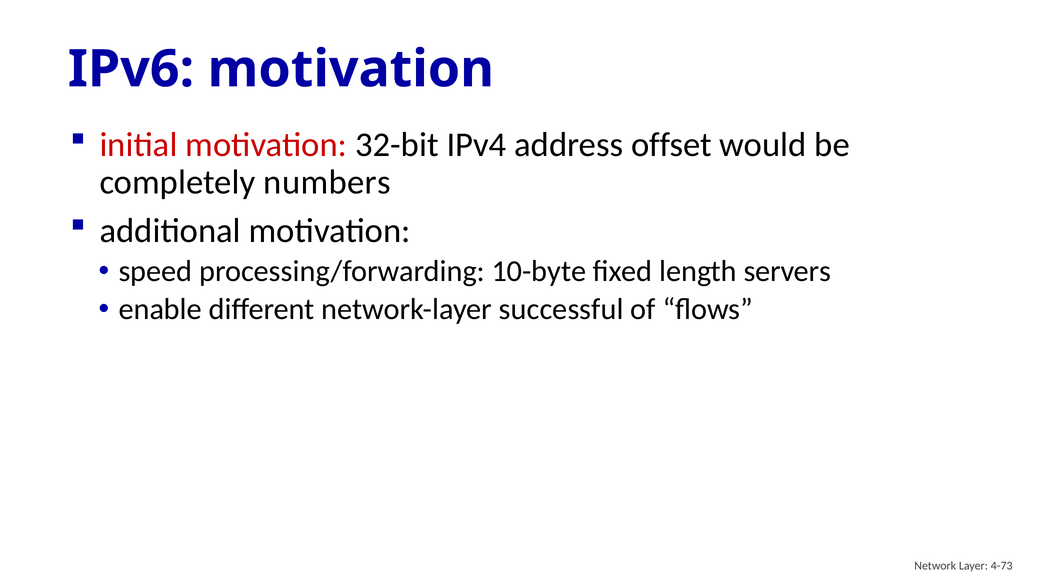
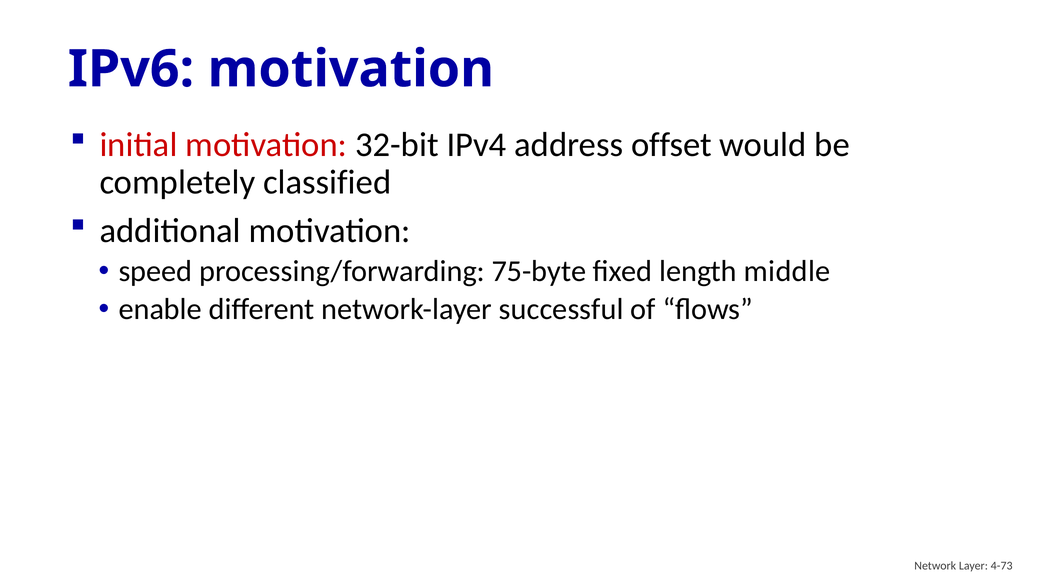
numbers: numbers -> classified (327, 182)
10-byte: 10-byte -> 75-byte (539, 271)
servers: servers -> middle (787, 271)
